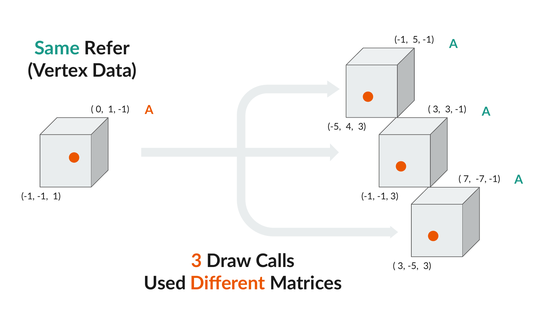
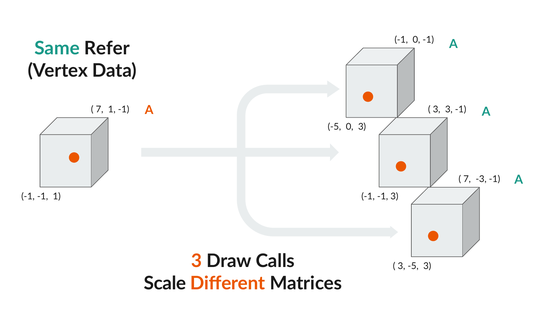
-1 5: 5 -> 0 (416, 40)
0: 0 -> 7 (100, 110)
4: 4 -> 0 (350, 127)
-7: -7 -> -3 (481, 179)
Used: Used -> Scale (165, 284)
